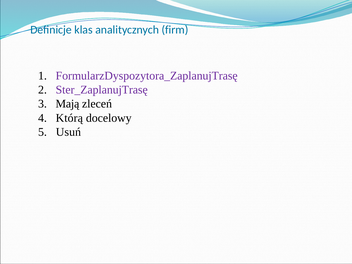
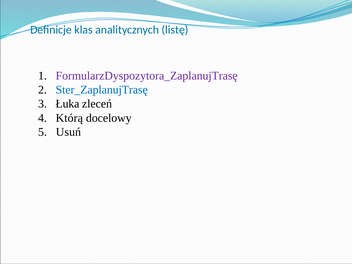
firm: firm -> listę (175, 30)
Ster_ZaplanujTrasę colour: purple -> blue (102, 90)
Mają: Mają -> Łuka (67, 104)
